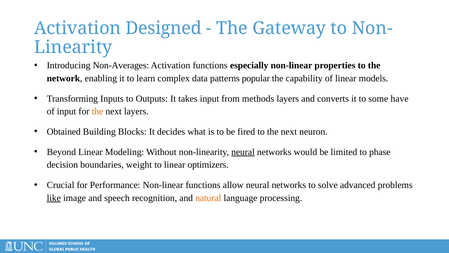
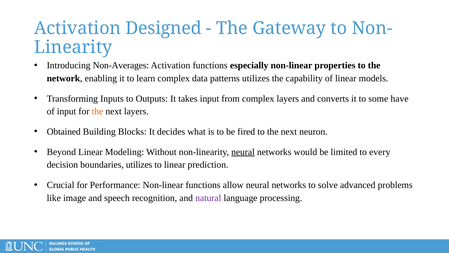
patterns popular: popular -> utilizes (256, 78)
from methods: methods -> complex (258, 98)
phase: phase -> every (380, 152)
boundaries weight: weight -> utilizes (139, 165)
optimizers: optimizers -> prediction (208, 165)
like underline: present -> none (54, 198)
natural colour: orange -> purple (208, 198)
